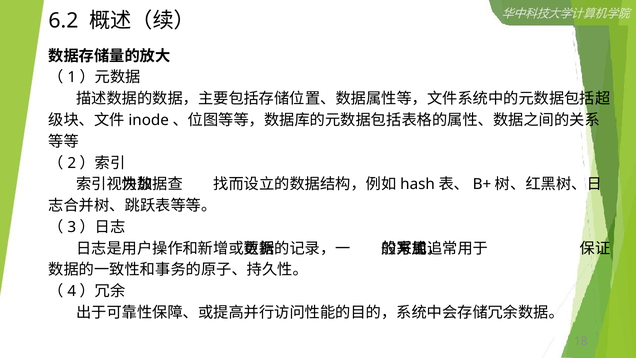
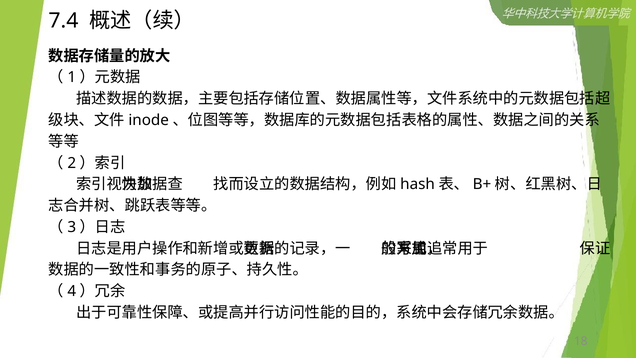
6.2: 6.2 -> 7.4 (63, 20)
